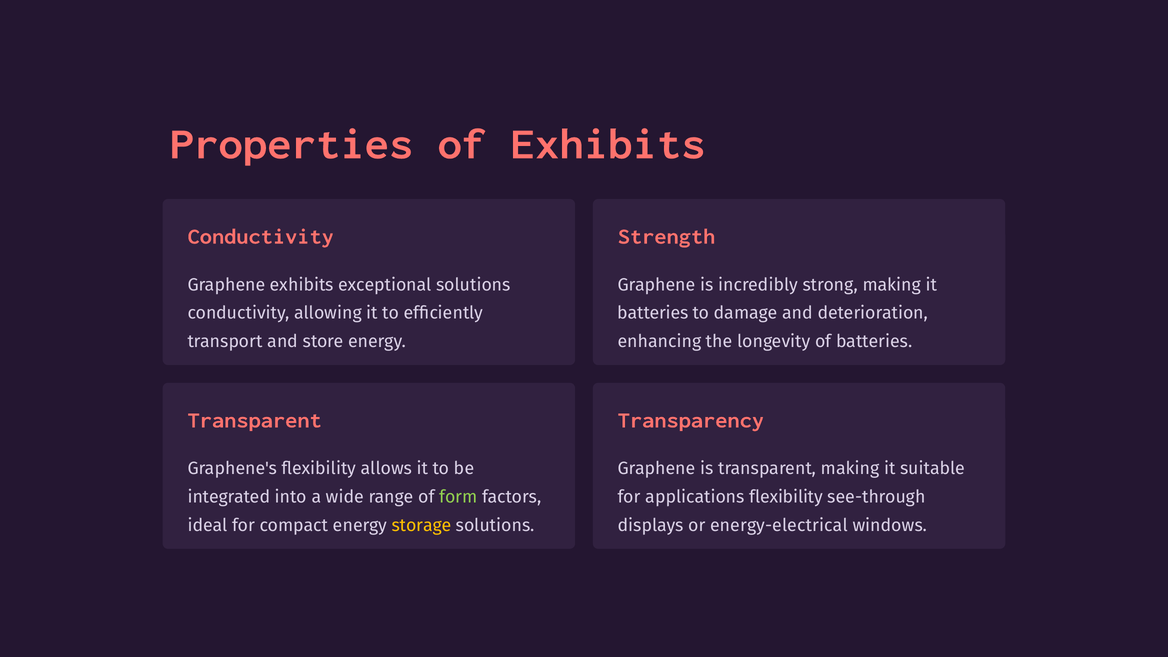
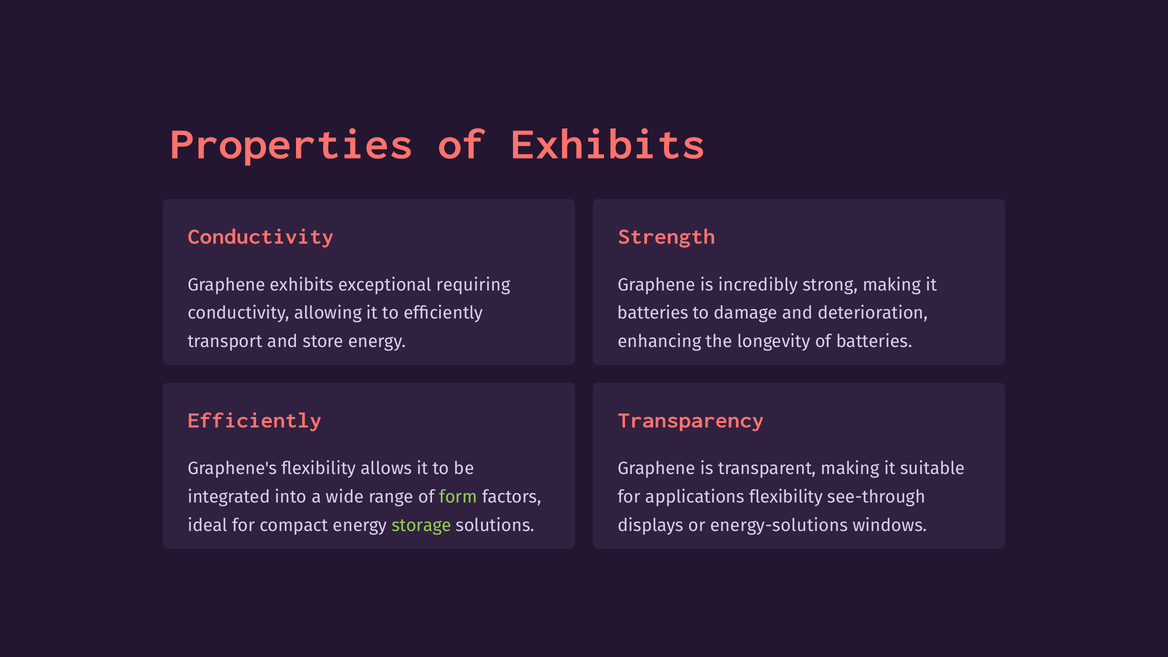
exceptional solutions: solutions -> requiring (473, 285)
Transparent: Transparent -> Efficiently (255, 420)
storage colour: yellow -> light green (422, 525)
energy-electrical: energy-electrical -> energy-solutions (779, 525)
